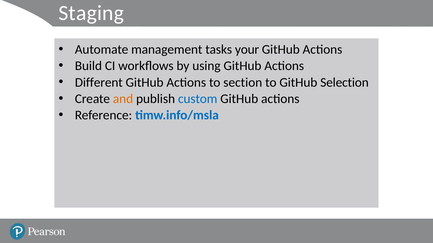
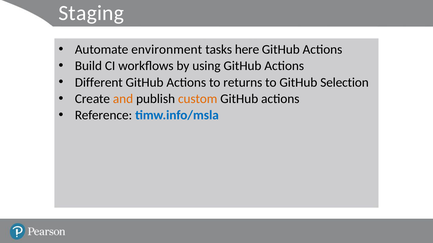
management: management -> environment (167, 50)
your: your -> here (247, 50)
section: section -> returns (243, 83)
custom colour: blue -> orange (198, 99)
